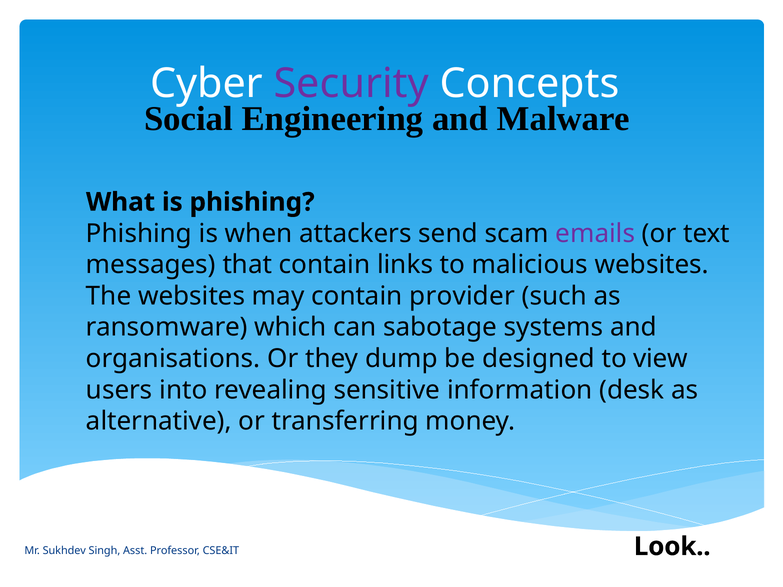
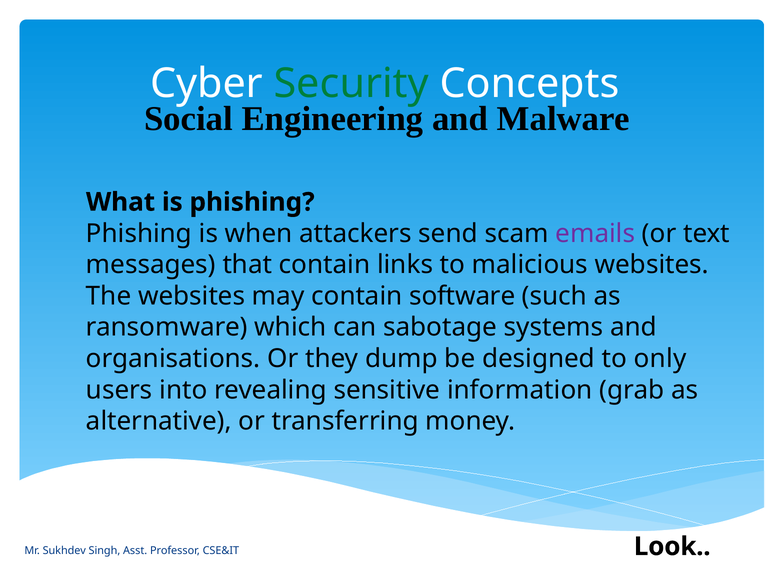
Security colour: purple -> green (351, 84)
provider: provider -> software (462, 296)
view: view -> only (660, 359)
desk: desk -> grab (632, 390)
